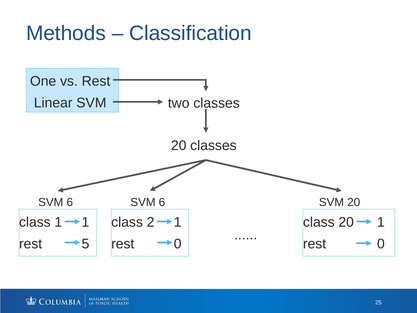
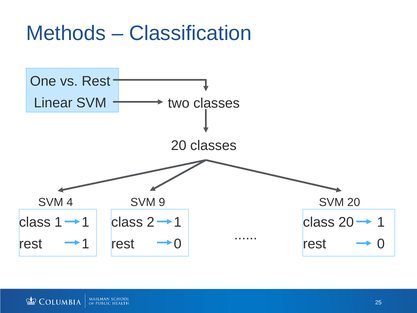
6: 6 -> 4 (70, 202)
6: 6 -> 9 (162, 202)
rest 5: 5 -> 1 (85, 244)
